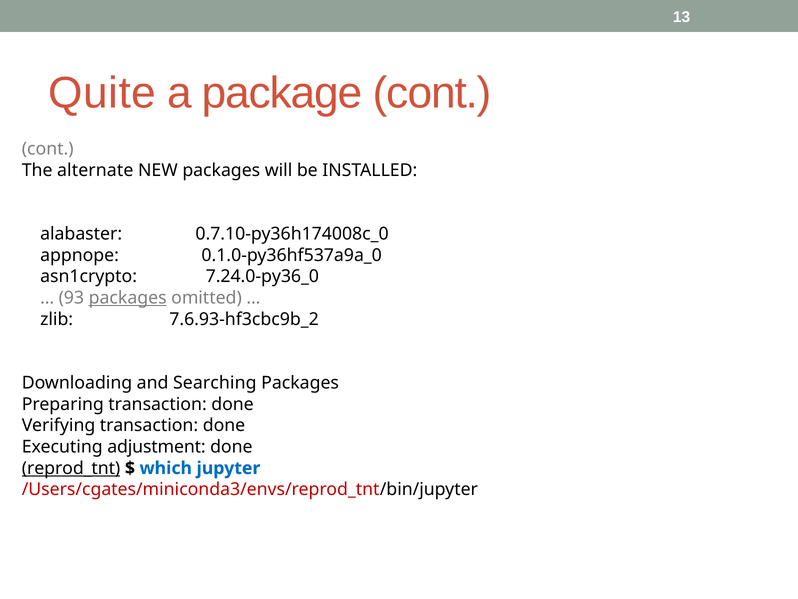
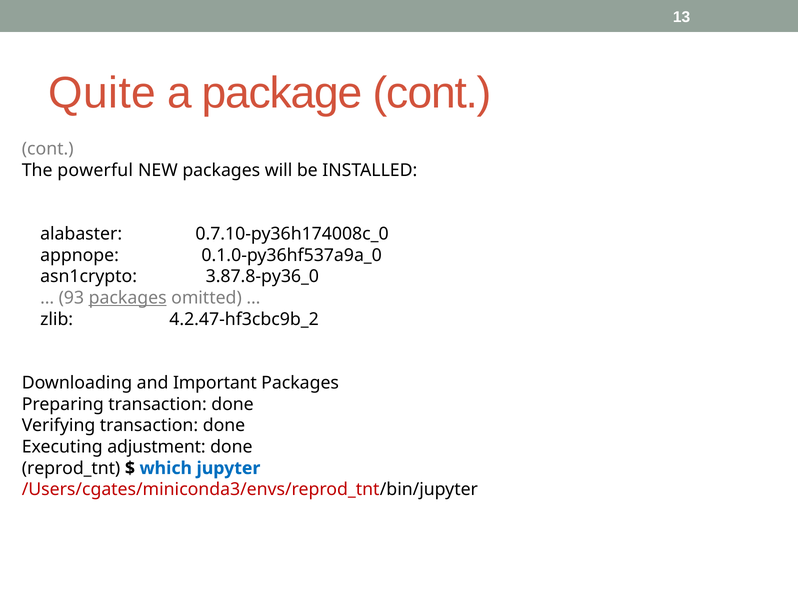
alternate: alternate -> powerful (95, 170)
7.24.0-py36_0: 7.24.0-py36_0 -> 3.87.8-py36_0 (262, 276)
7.6.93-hf3cbc9b_2: 7.6.93-hf3cbc9b_2 -> 4.2.47-hf3cbc9b_2 (244, 319)
Searching: Searching -> Important (215, 383)
reprod_tnt underline: present -> none (71, 468)
